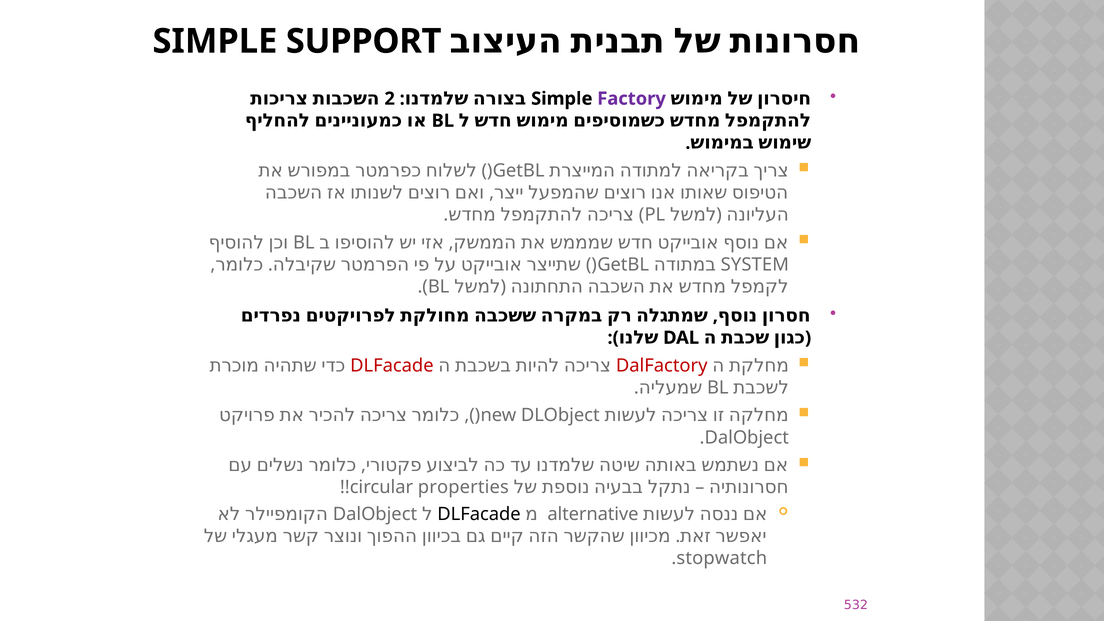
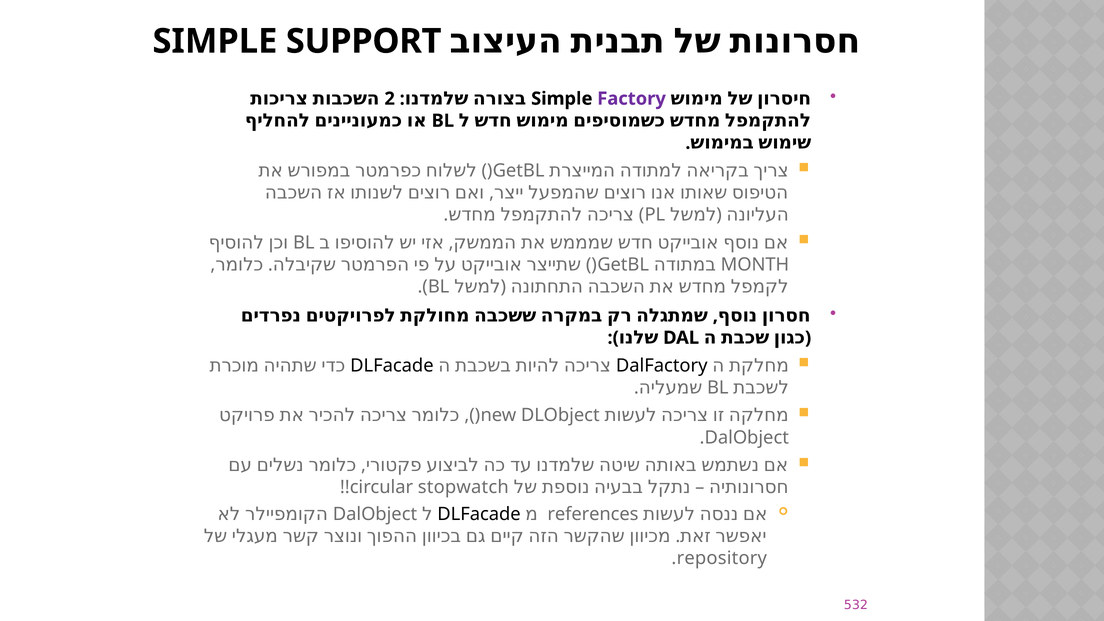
SYSTEM: SYSTEM -> MONTH (755, 265)
DLFacade colour: red -> black (392, 366)
DalFactory colour: red -> black (662, 366)
properties: properties -> stopwatch (463, 487)
alternative: alternative -> references (593, 514)
stopwatch: stopwatch -> repository (722, 558)
